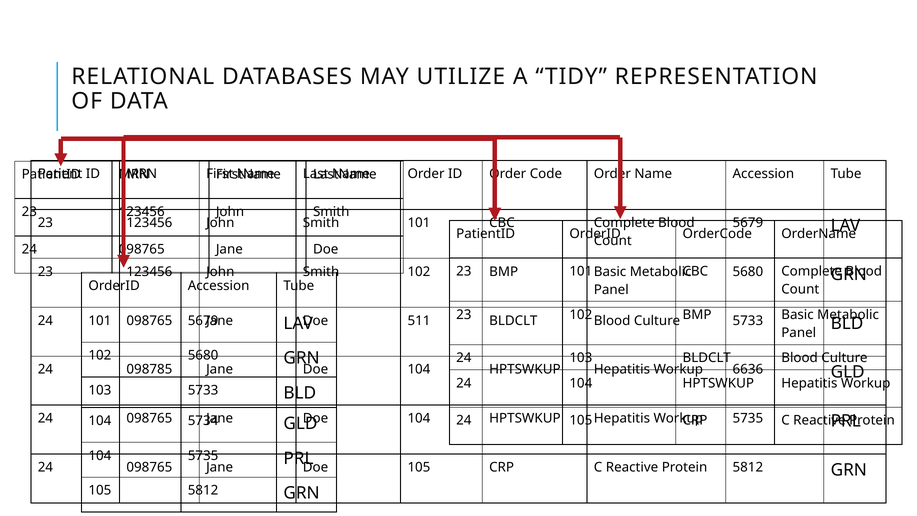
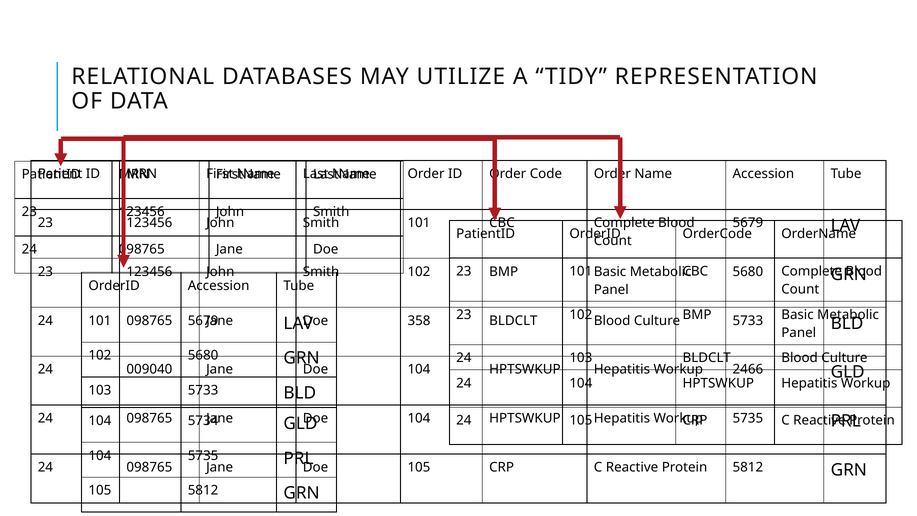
511: 511 -> 358 (419, 320)
098785: 098785 -> 009040 (149, 369)
6636: 6636 -> 2466 (748, 369)
